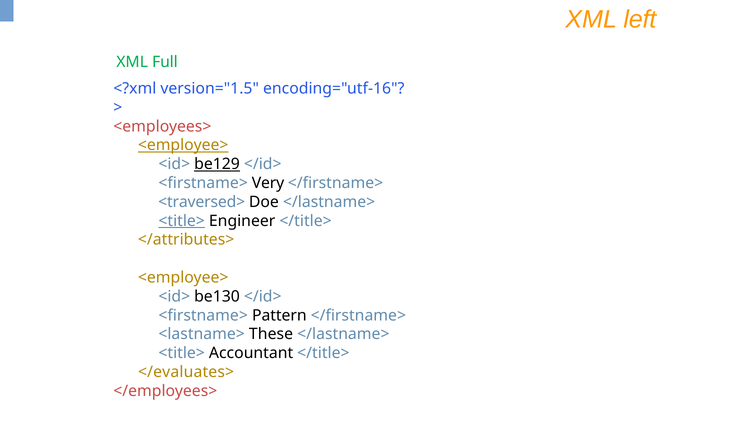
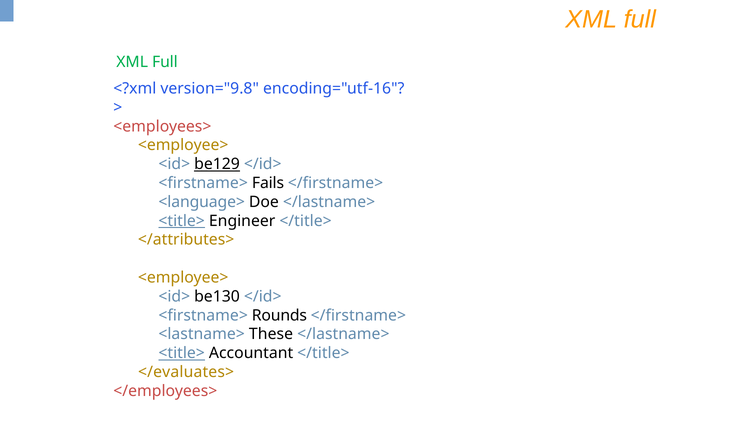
left: left -> full (640, 20)
version="1.5: version="1.5 -> version="9.8 (210, 89)
<employee> underline: present -> none (183, 145)
Very: Very -> Fails (268, 183)
<traversed>: <traversed> -> <language> (202, 202)
Pattern: Pattern -> Rounds (279, 316)
<title> underline: none -> present (182, 353)
